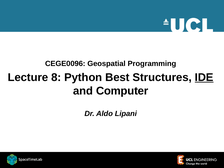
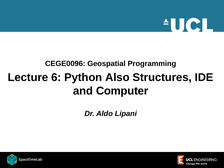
8: 8 -> 6 (56, 77)
Best: Best -> Also (117, 77)
IDE underline: present -> none (204, 77)
